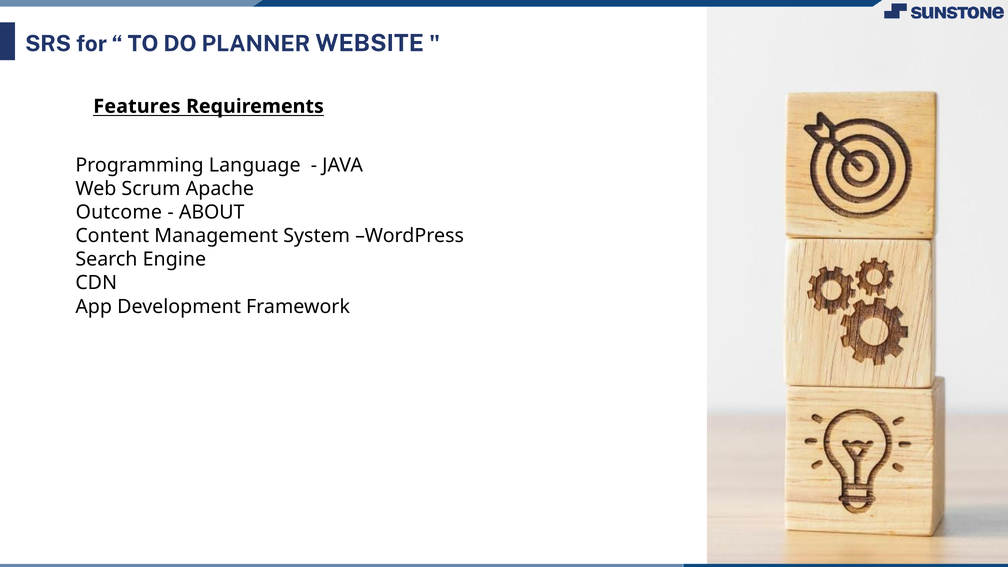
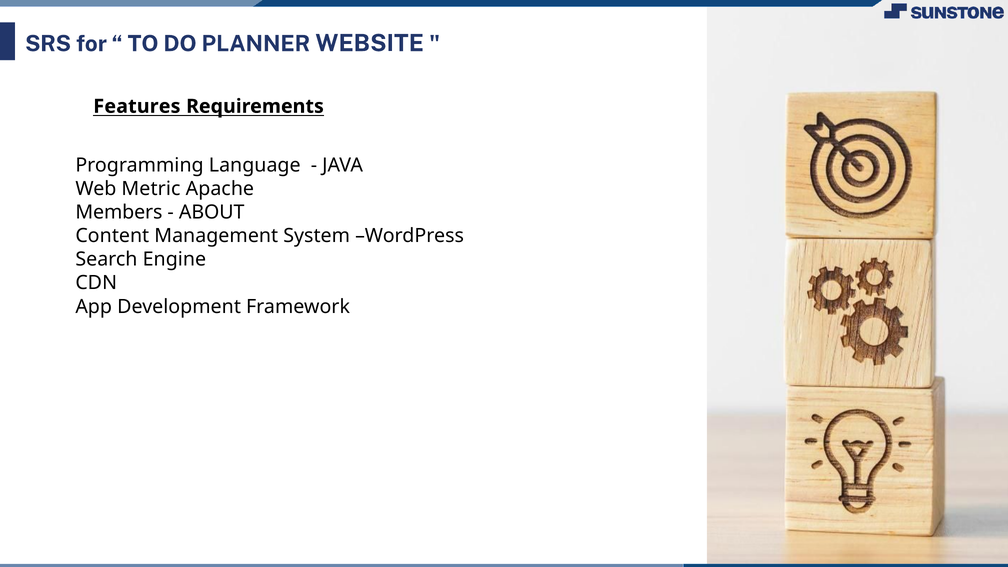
Scrum: Scrum -> Metric (151, 189)
Outcome: Outcome -> Members (119, 212)
